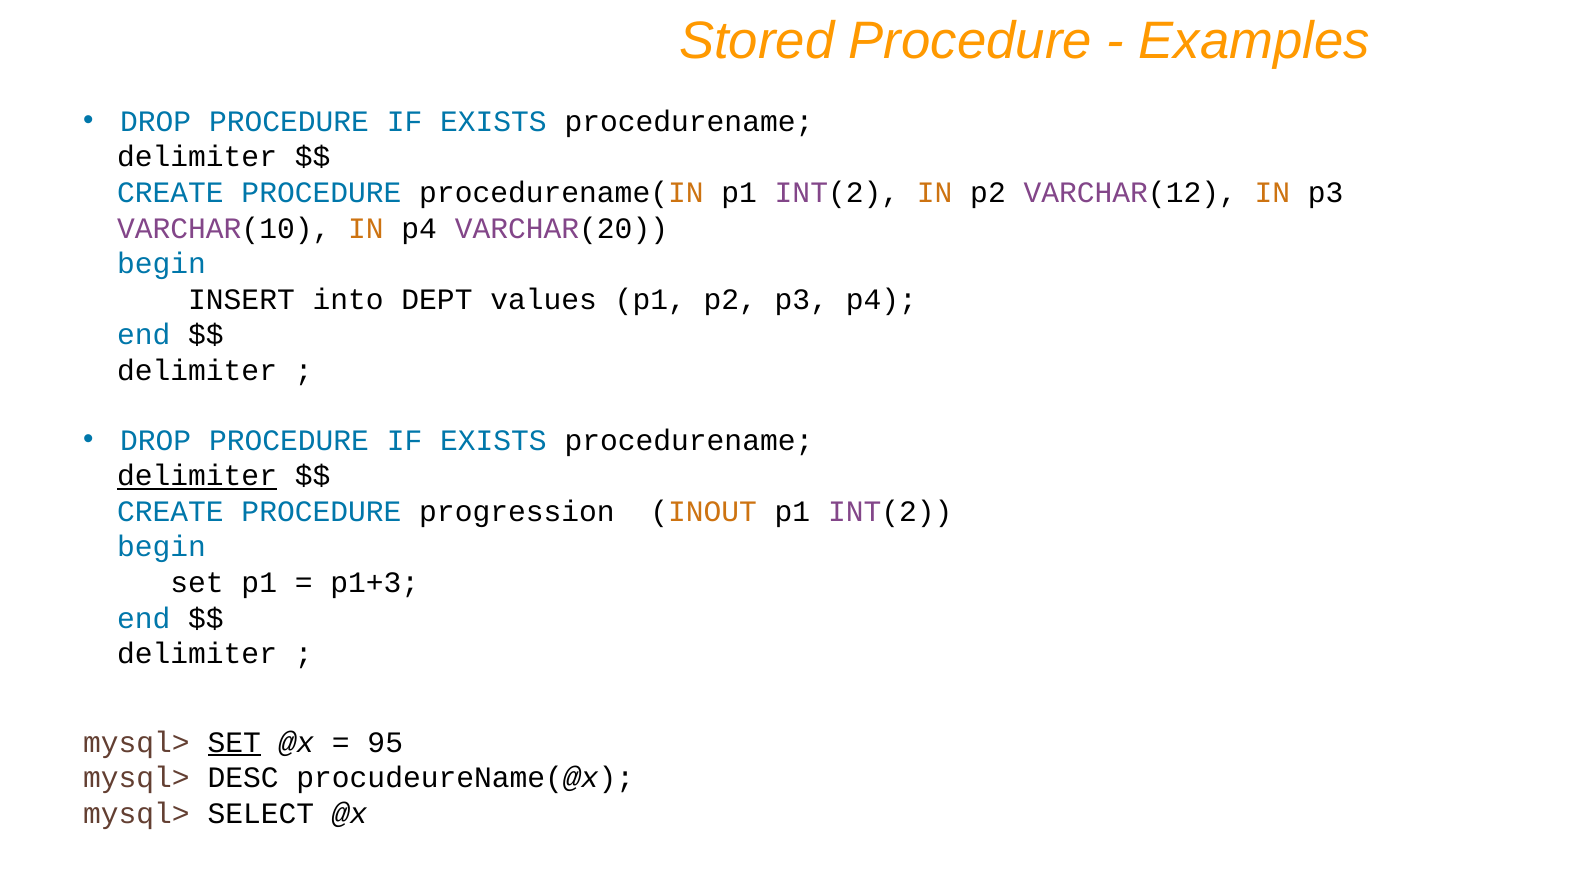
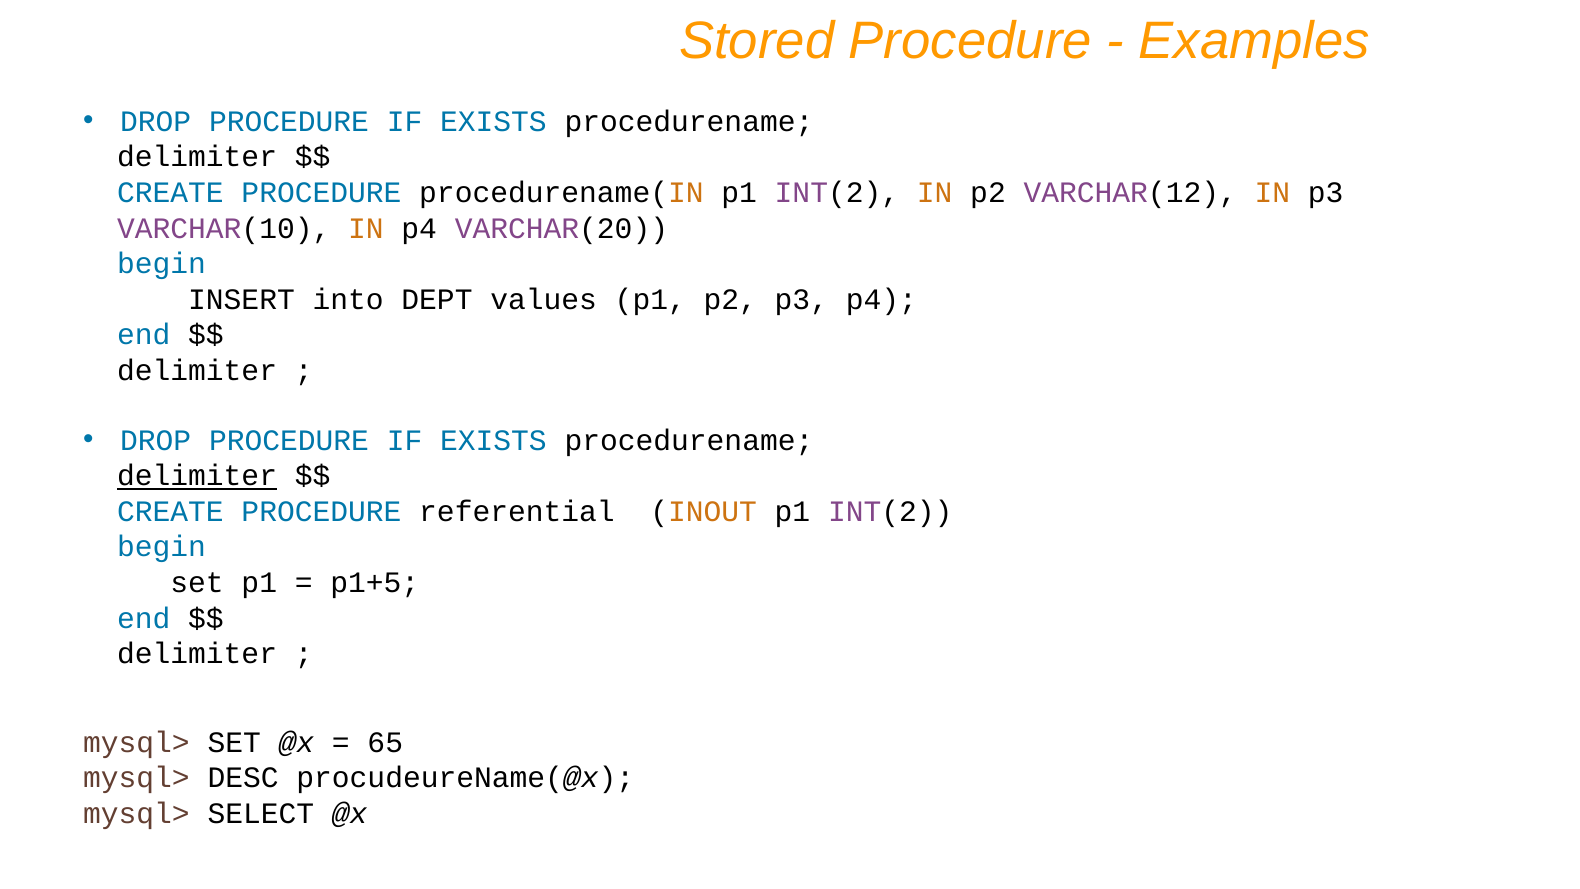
progression: progression -> referential (517, 511)
p1+3: p1+3 -> p1+5 (375, 583)
SET underline: present -> none (234, 742)
95: 95 -> 65 (385, 742)
